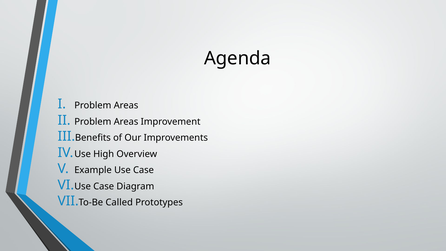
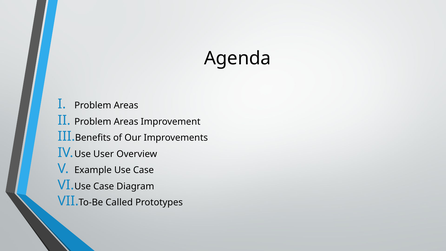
High: High -> User (104, 154)
